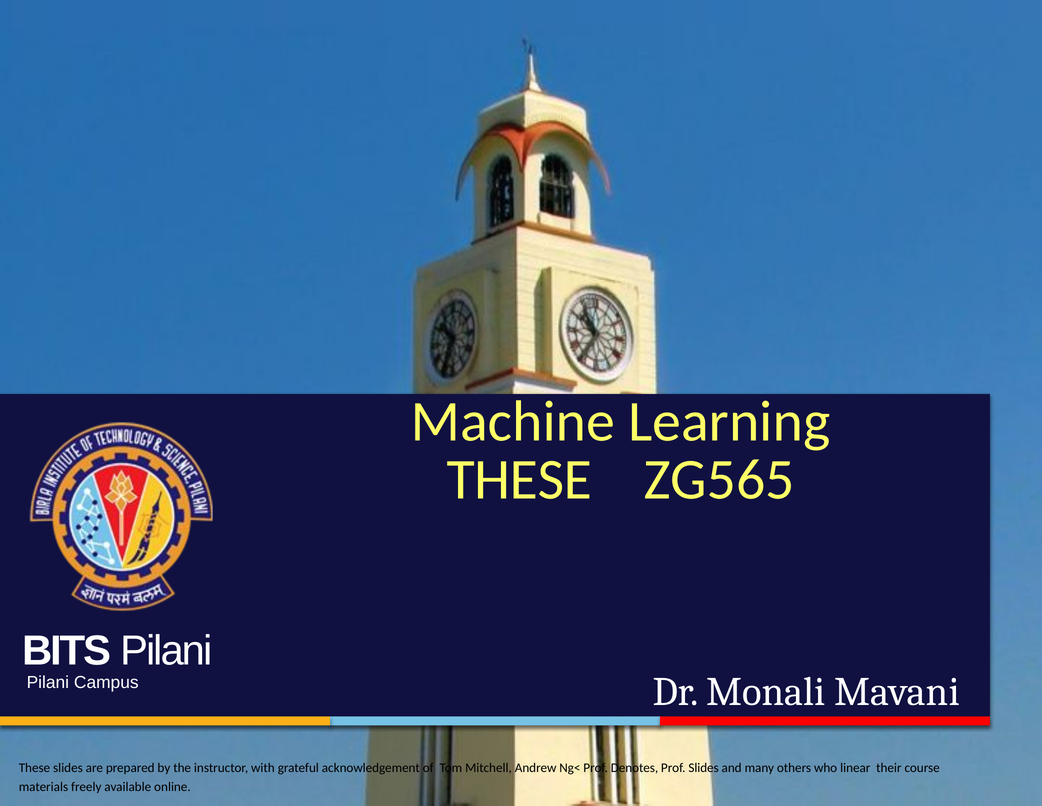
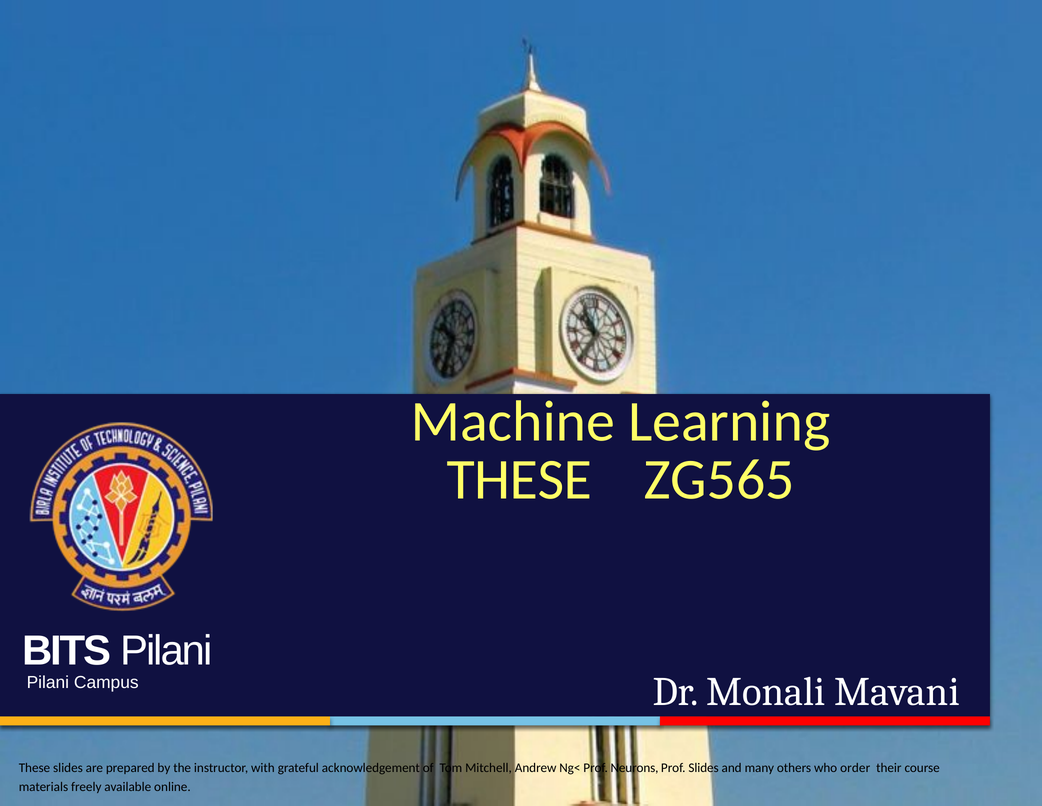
Denotes: Denotes -> Neurons (635, 767)
linear: linear -> order (855, 767)
